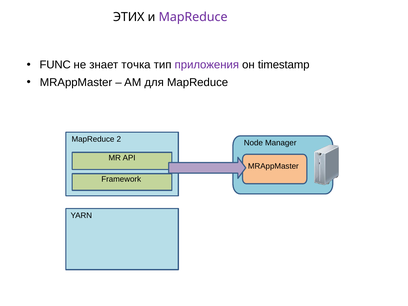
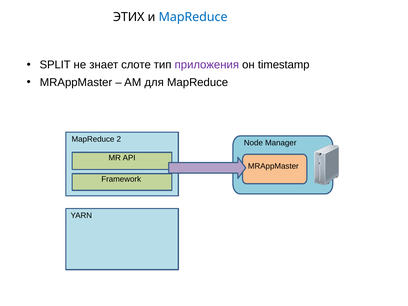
MapReduce colour: purple -> blue (193, 17)
FUNC: FUNC -> SPLIT (55, 65)
точка: точка -> слоте (136, 65)
